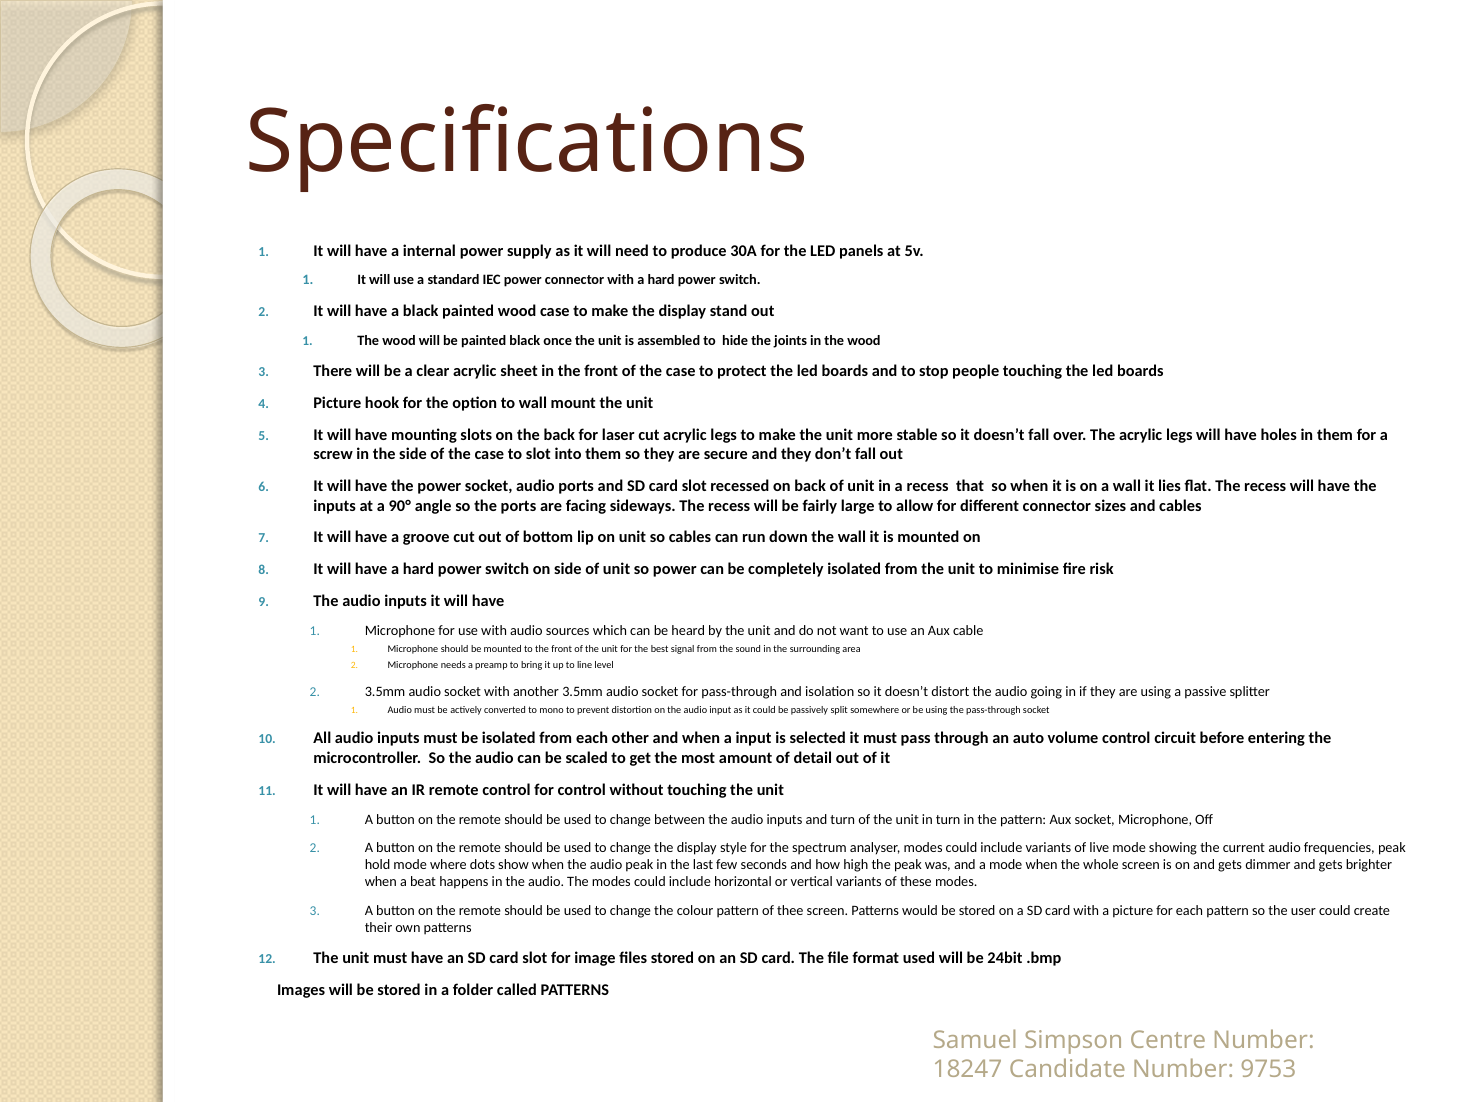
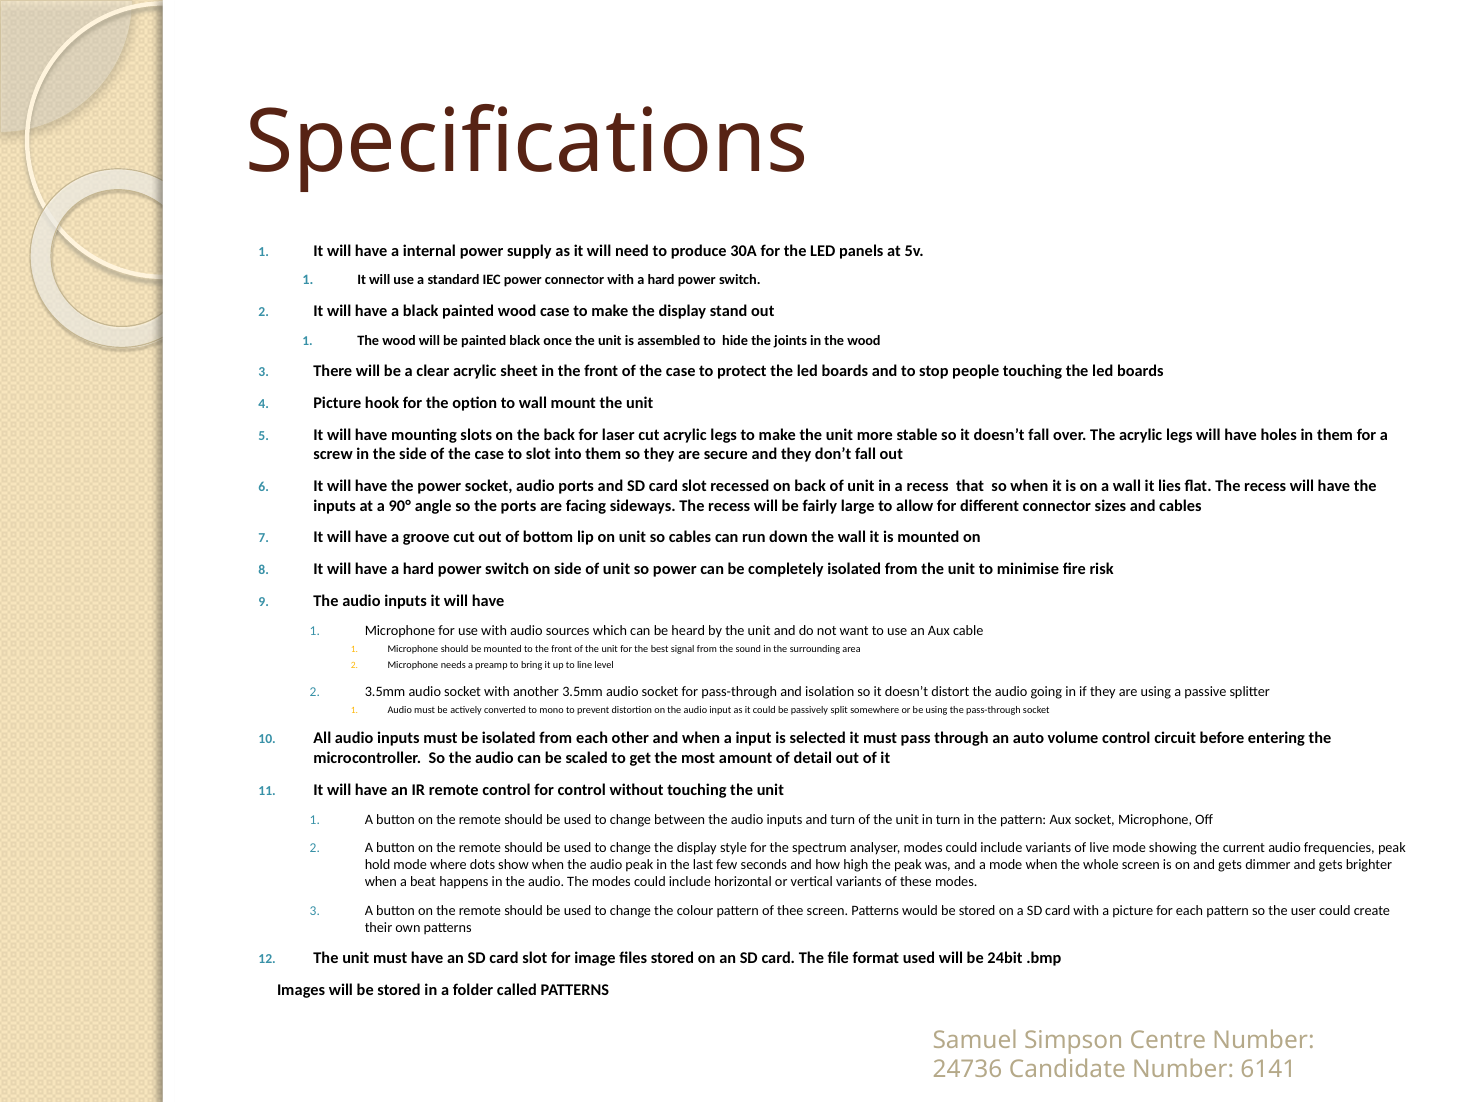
18247: 18247 -> 24736 (967, 1069)
9753: 9753 -> 6141 (1268, 1069)
